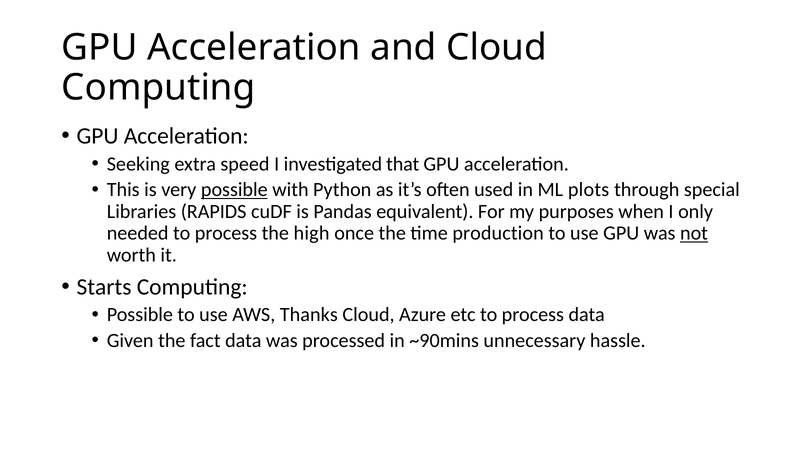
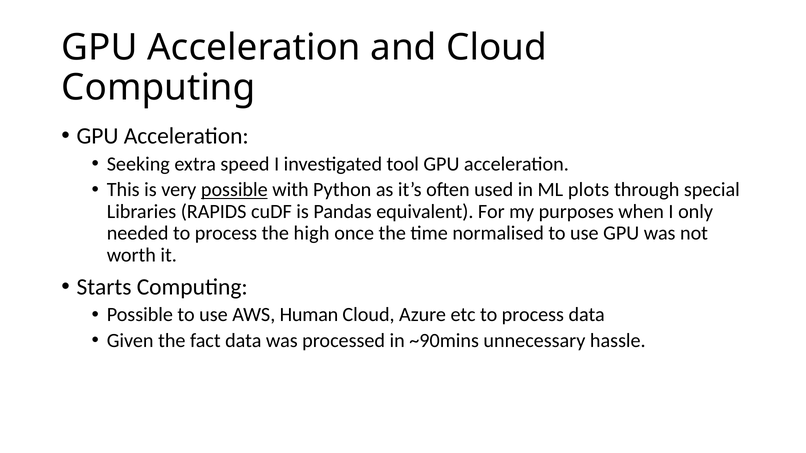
that: that -> tool (403, 164)
production: production -> normalised (498, 234)
not underline: present -> none (694, 234)
Thanks: Thanks -> Human (309, 315)
